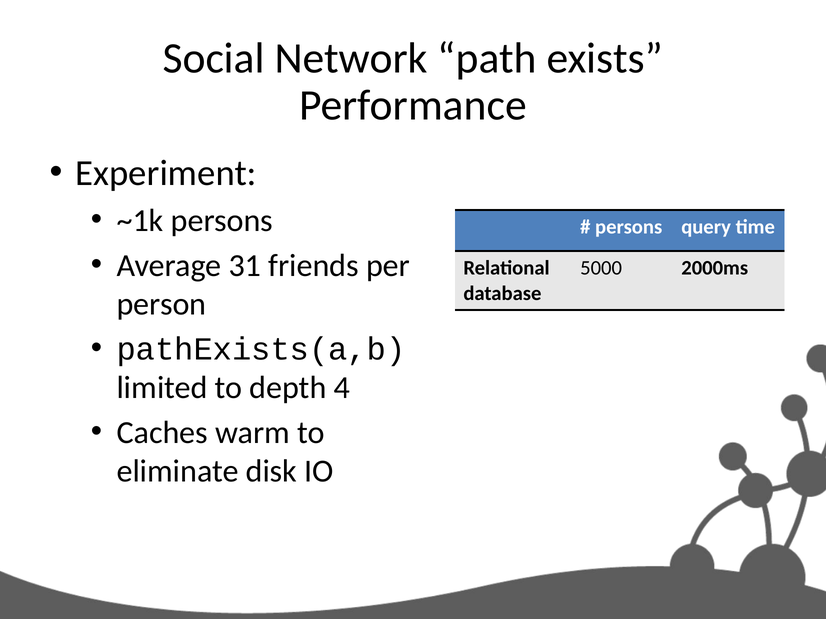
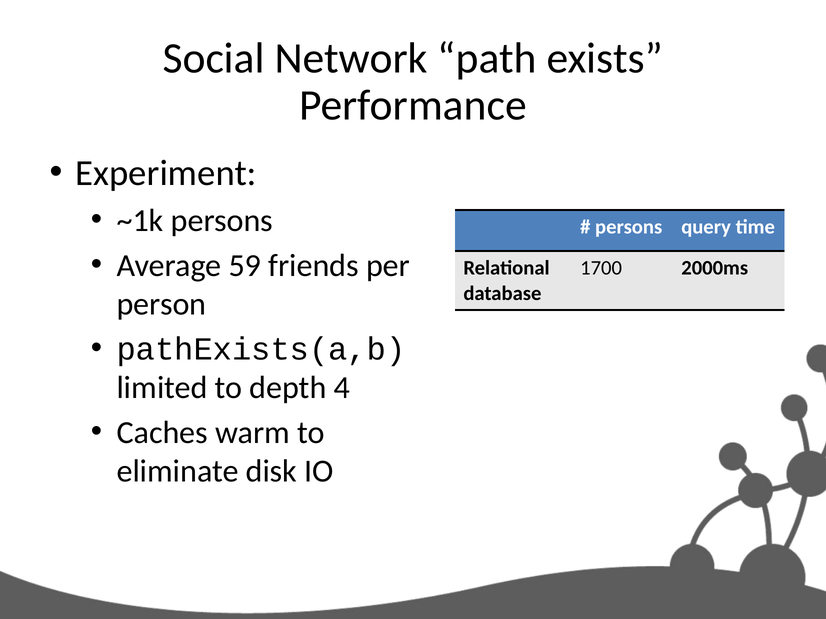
31: 31 -> 59 (245, 266)
5000: 5000 -> 1700 (601, 268)
